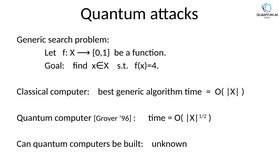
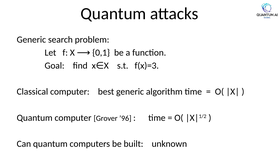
f(x)=4: f(x)=4 -> f(x)=3 (147, 66)
